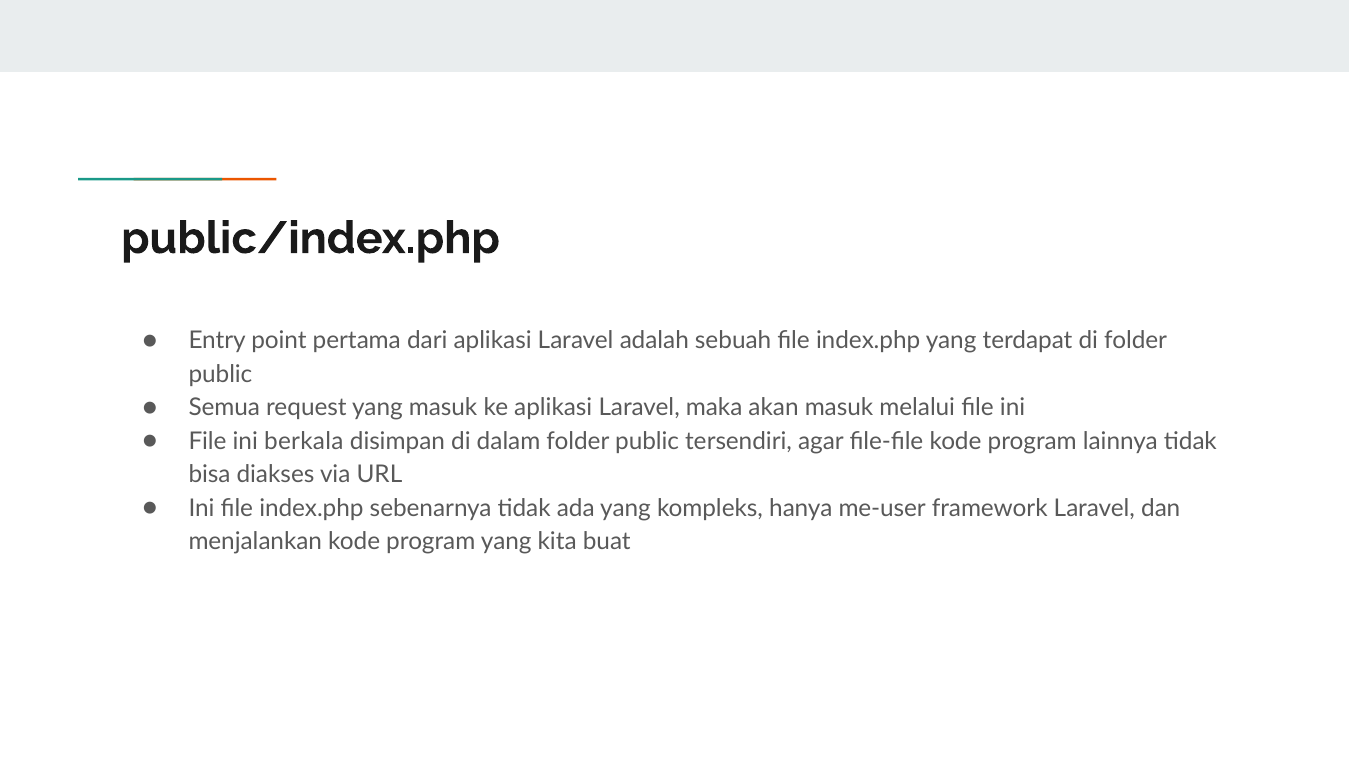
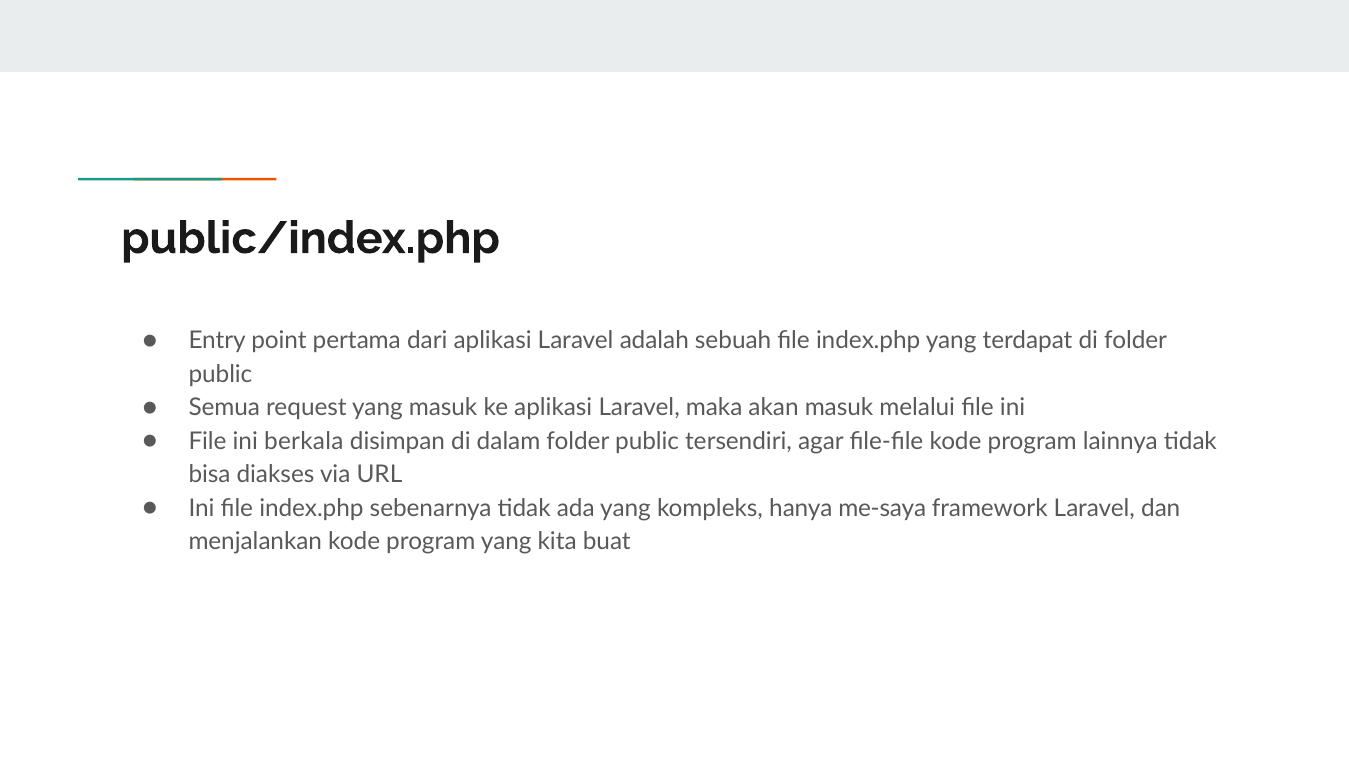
me-user: me-user -> me-saya (882, 508)
